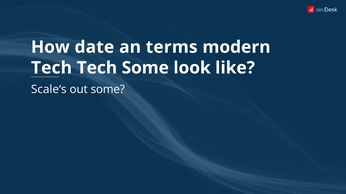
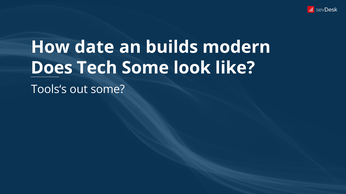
terms: terms -> builds (172, 47)
Tech: Tech -> Does (52, 68)
Scale‘s: Scale‘s -> Tools‘s (49, 90)
